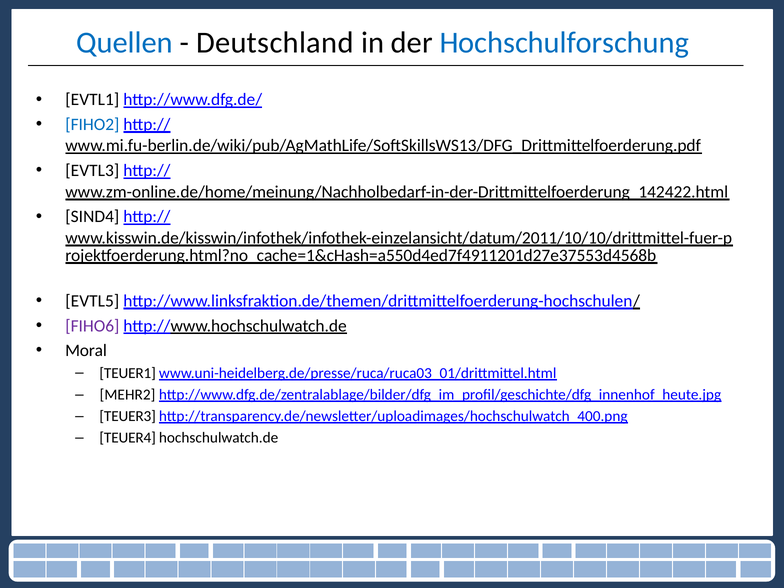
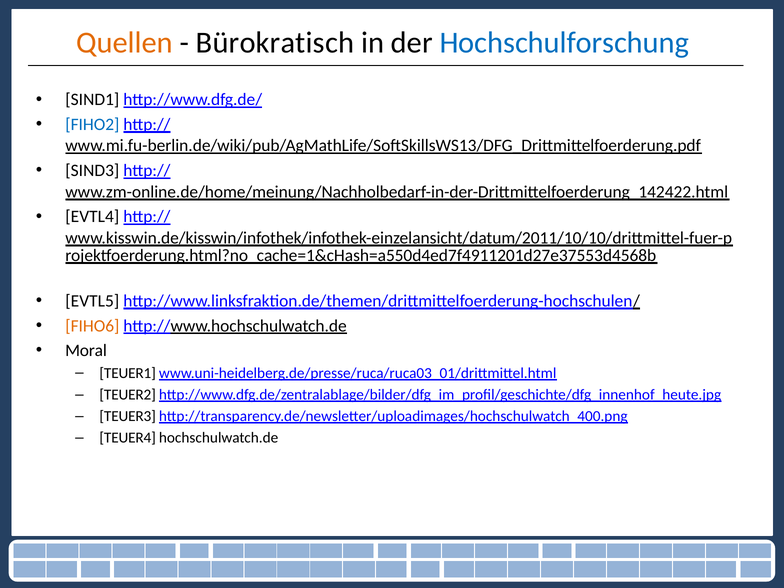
Quellen colour: blue -> orange (124, 43)
Deutschland: Deutschland -> Bürokratisch (275, 43)
EVTL1: EVTL1 -> SIND1 (92, 100)
EVTL3: EVTL3 -> SIND3 (92, 171)
SIND4: SIND4 -> EVTL4 (92, 217)
FIHO6 colour: purple -> orange (92, 326)
MEHR2: MEHR2 -> TEUER2 (128, 395)
